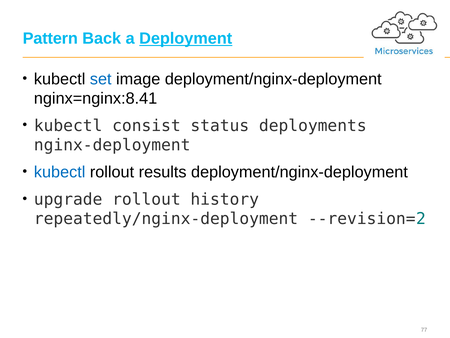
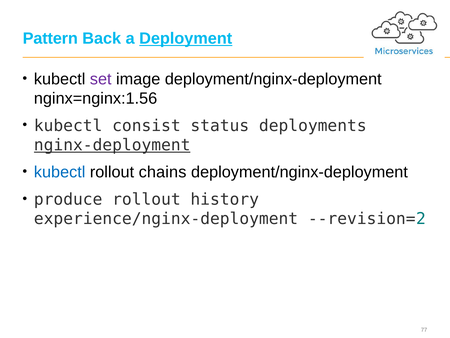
set colour: blue -> purple (101, 79)
nginx=nginx:8.41: nginx=nginx:8.41 -> nginx=nginx:1.56 (96, 98)
nginx-deployment underline: none -> present (112, 145)
results: results -> chains (163, 172)
upgrade: upgrade -> produce (68, 199)
repeatedly/nginx-deployment: repeatedly/nginx-deployment -> experience/nginx-deployment (166, 219)
